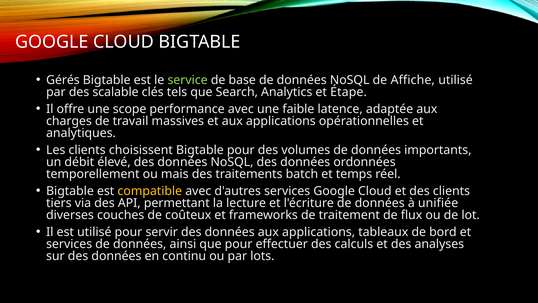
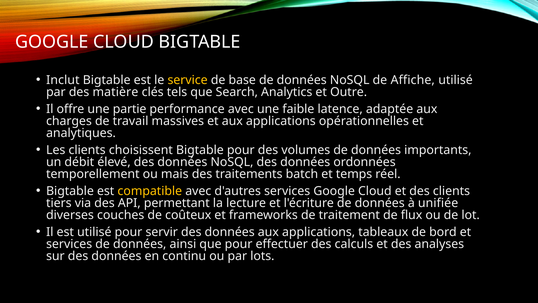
Gérés: Gérés -> Inclut (63, 80)
service colour: light green -> yellow (188, 80)
scalable: scalable -> matière (115, 92)
Étape: Étape -> Outre (349, 92)
scope: scope -> partie (130, 109)
